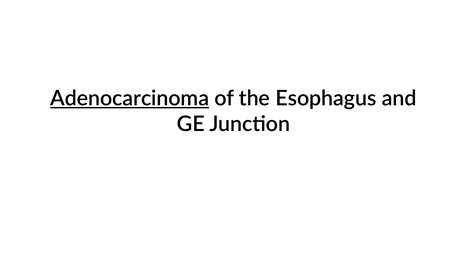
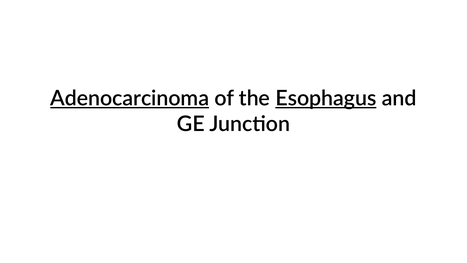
Esophagus underline: none -> present (326, 98)
